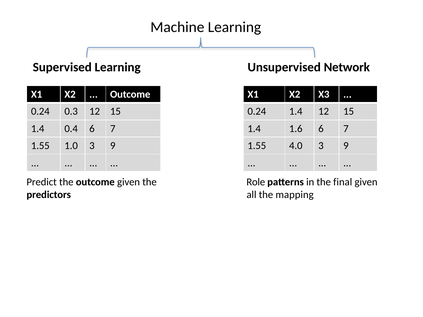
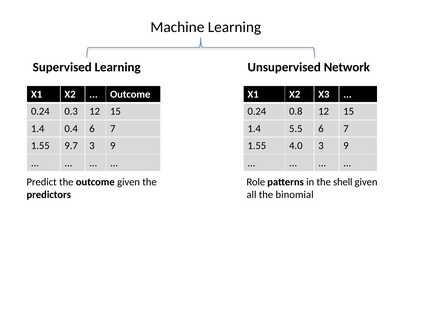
0.24 1.4: 1.4 -> 0.8 (296, 112)
1.6: 1.6 -> 5.5 (296, 129)
1.0: 1.0 -> 9.7 (71, 146)
final: final -> shell (343, 182)
mapping: mapping -> binomial (295, 195)
